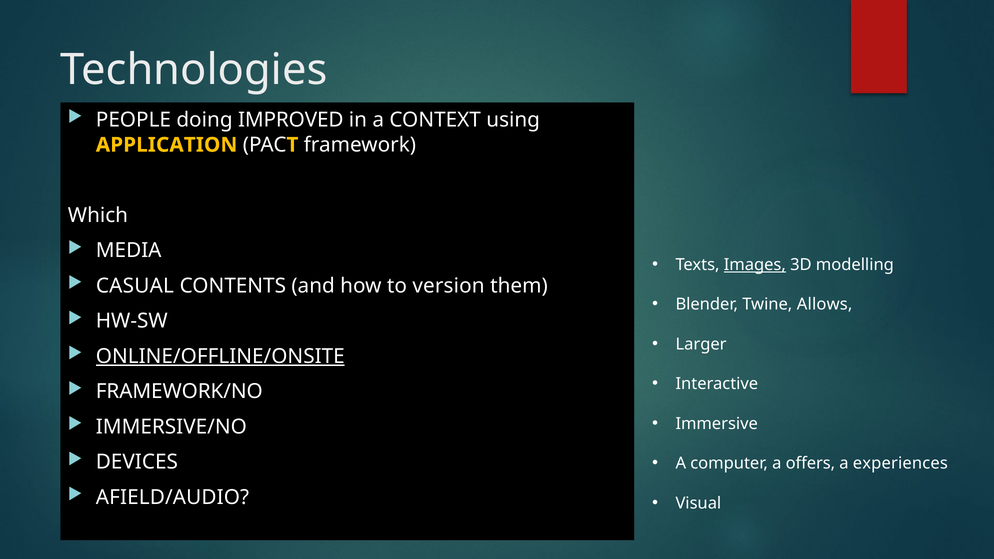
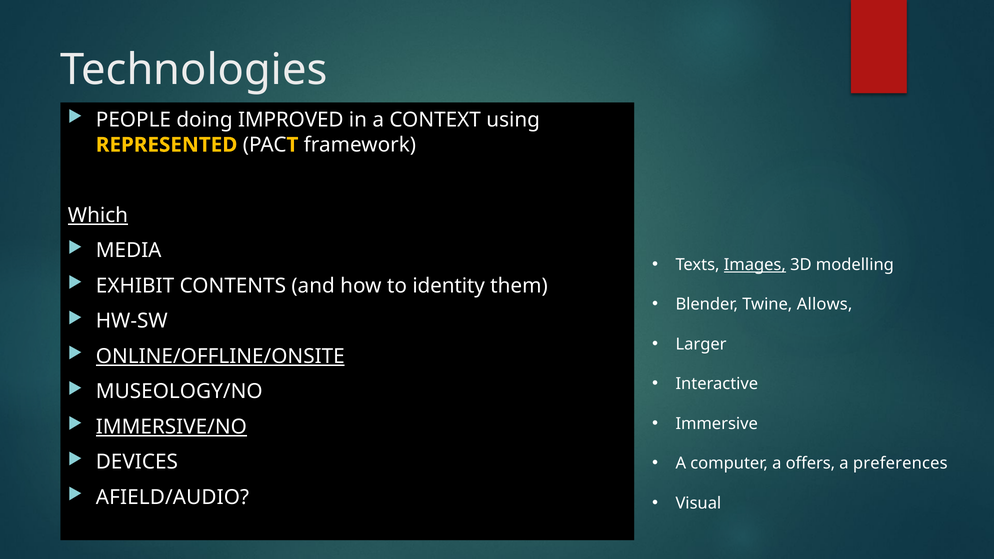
APPLICATION: APPLICATION -> REPRESENTED (167, 145)
Which underline: none -> present (98, 215)
CASUAL: CASUAL -> EXHIBIT (135, 286)
version: version -> identity (449, 286)
FRAMEWORK/NO: FRAMEWORK/NO -> MUSEOLOGY/NO (179, 392)
IMMERSIVE/NO underline: none -> present (171, 427)
experiences: experiences -> preferences (900, 464)
